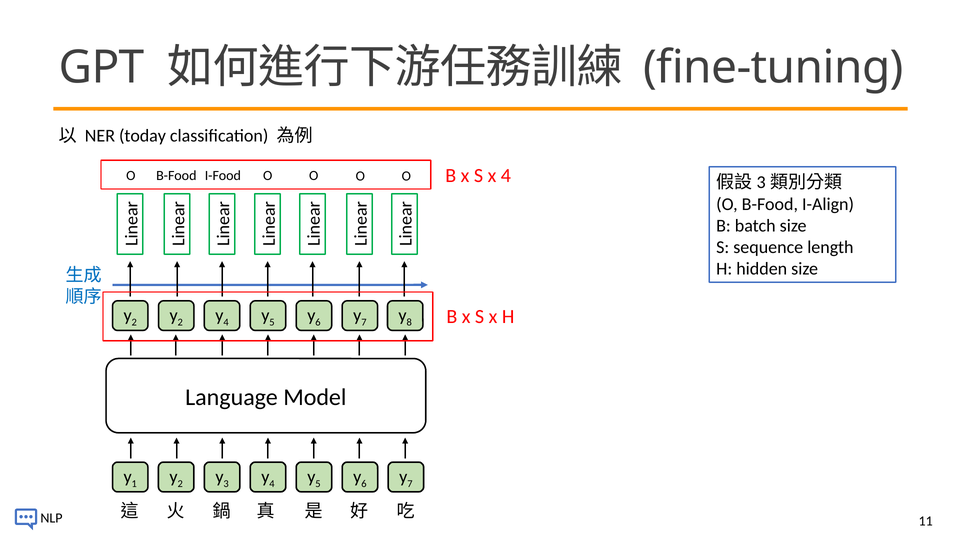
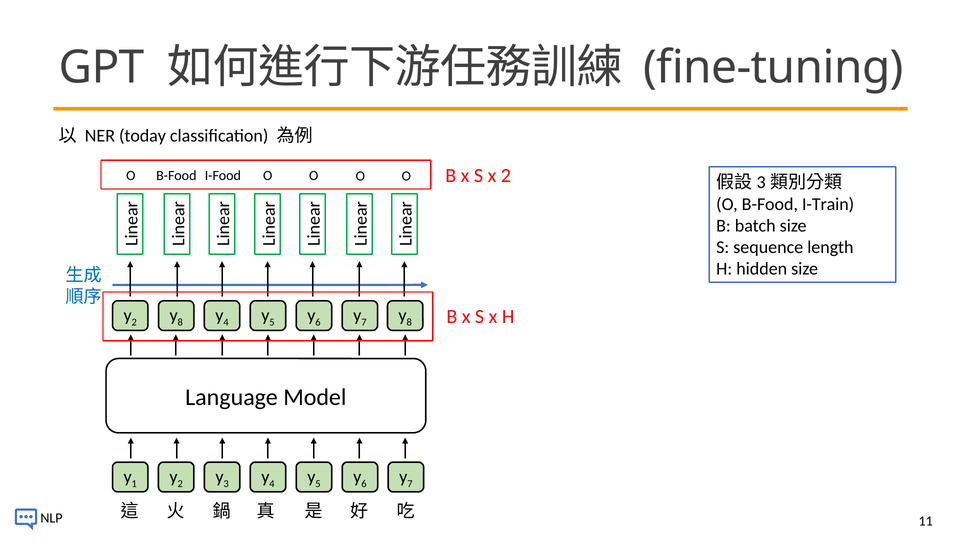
x 4: 4 -> 2 (506, 176)
I-Align: I-Align -> I-Train (828, 204)
2: 2 -> 8 (180, 322)
